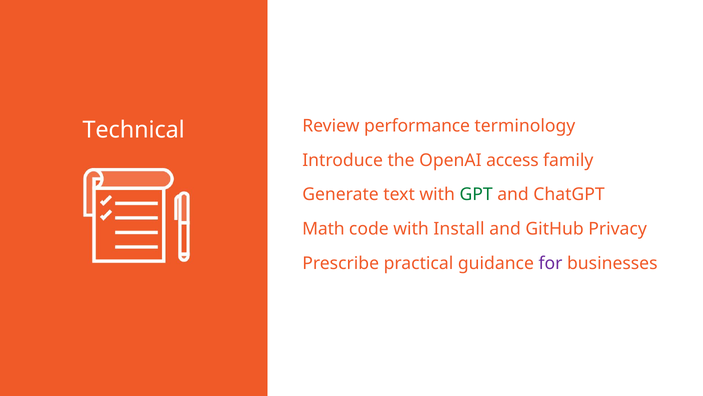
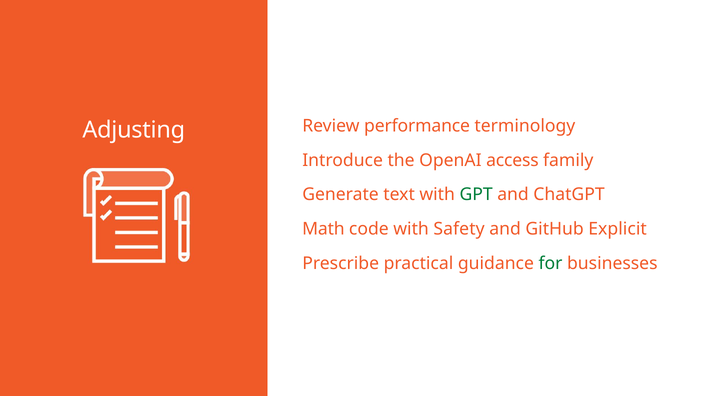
Technical: Technical -> Adjusting (134, 130)
Install: Install -> Safety (459, 229)
Privacy: Privacy -> Explicit (618, 229)
for colour: purple -> green (551, 263)
